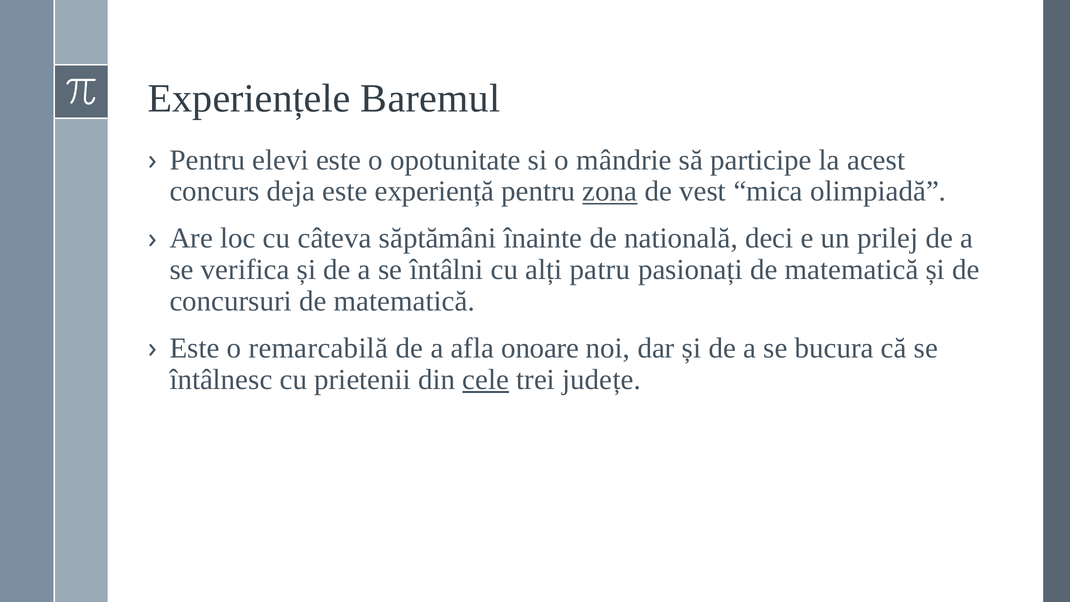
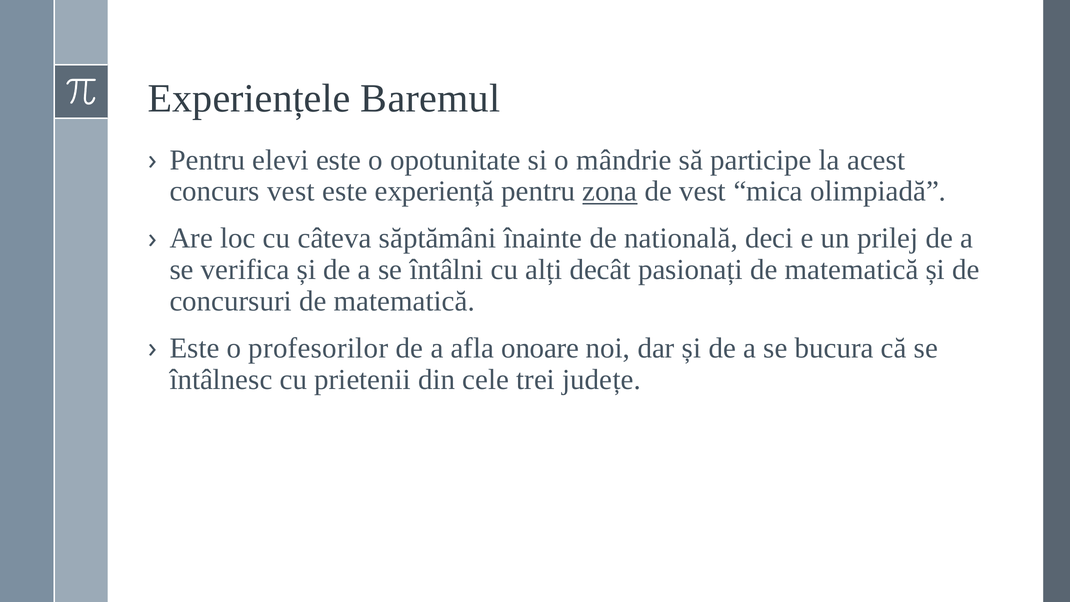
concurs deja: deja -> vest (291, 191)
patru: patru -> decât (600, 270)
remarcabilă: remarcabilă -> profesorilor (318, 348)
cele underline: present -> none (486, 380)
